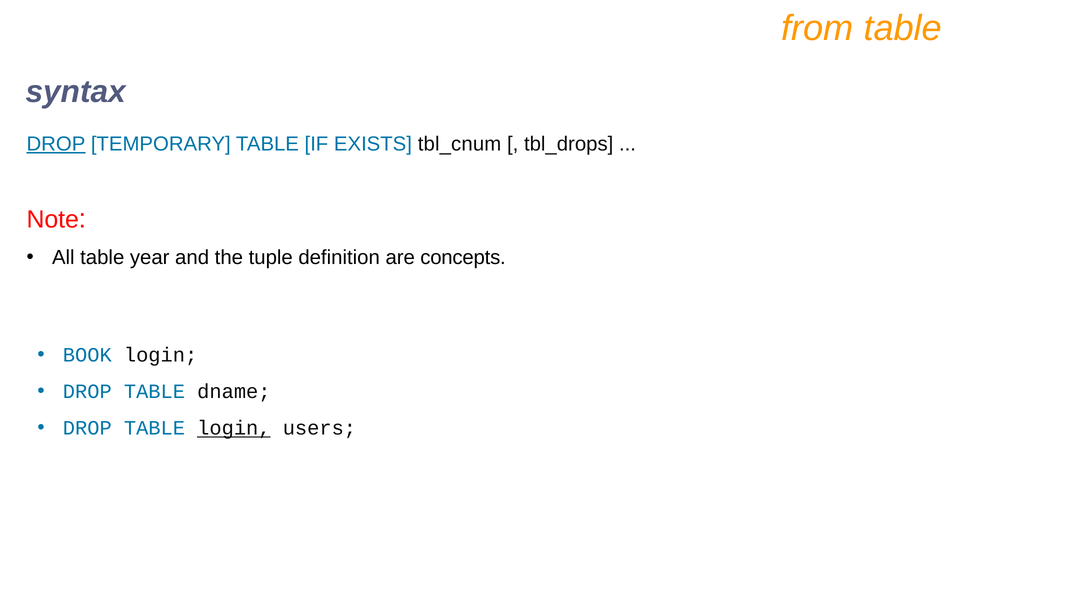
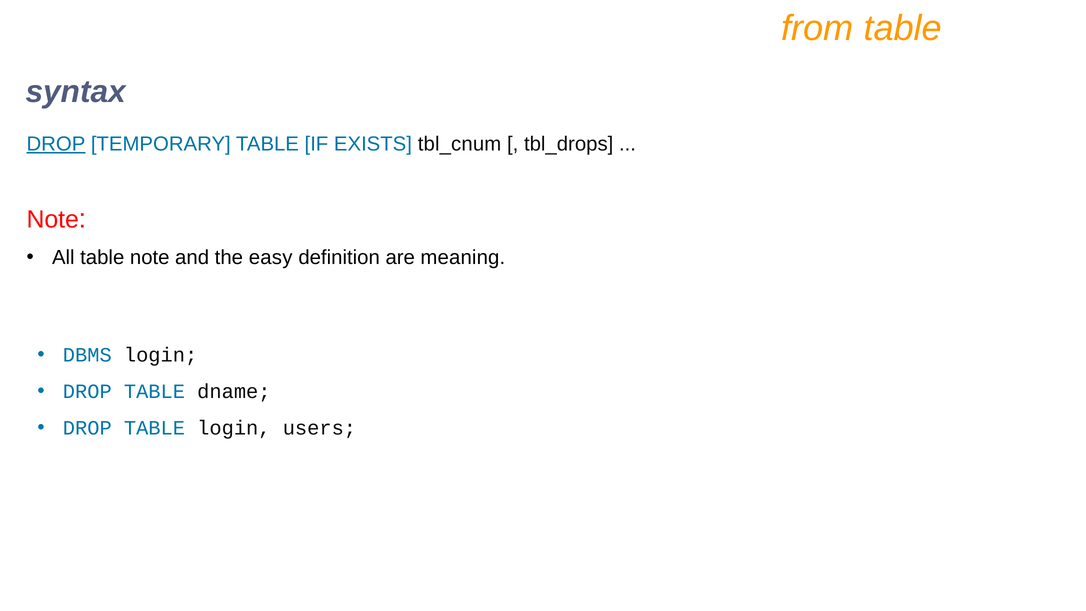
table year: year -> note (150, 257)
tuple: tuple -> easy (271, 257)
concepts: concepts -> meaning (463, 257)
BOOK: BOOK -> DBMS (87, 355)
login underline: present -> none (234, 428)
